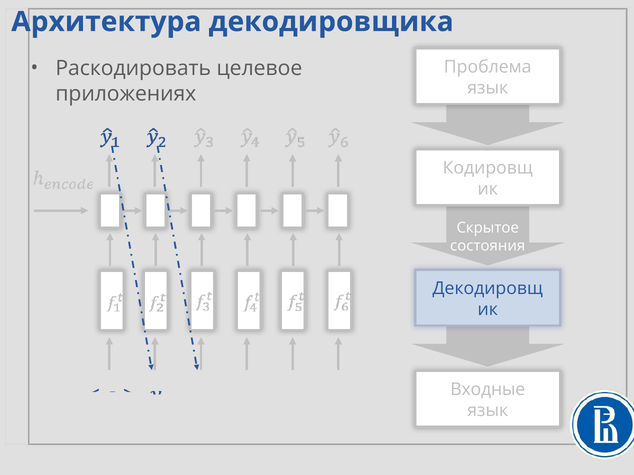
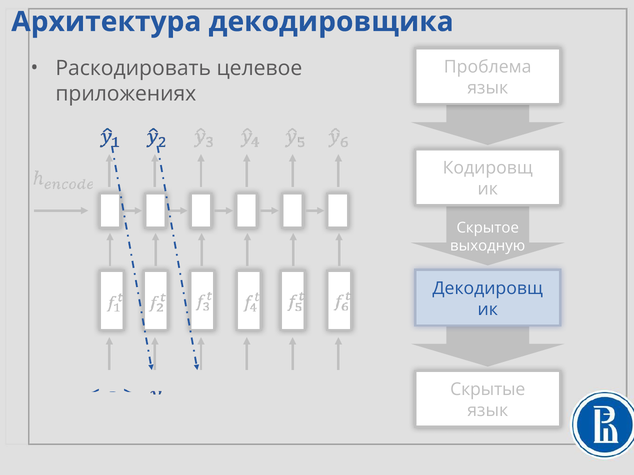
состояния: состояния -> выходную (488, 246)
Входные: Входные -> Скрытые (488, 390)
